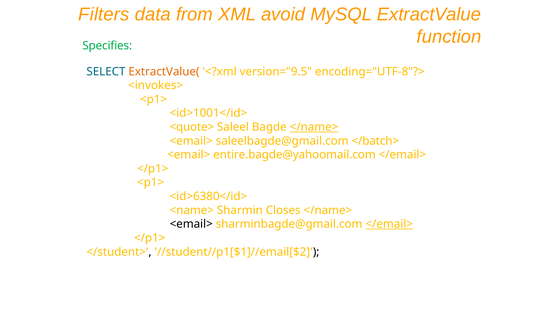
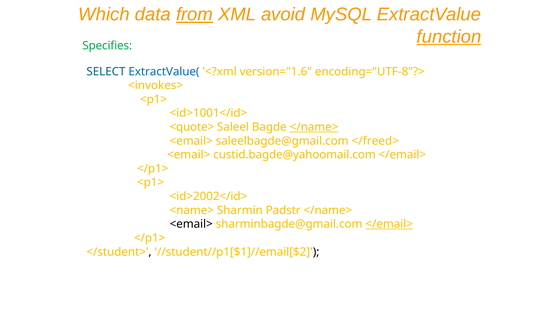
Filters: Filters -> Which (104, 14)
from underline: none -> present (195, 14)
function underline: none -> present (449, 37)
ExtractValue( colour: orange -> blue (164, 72)
version="9.5: version="9.5 -> version="1.6 (276, 72)
</batch>: </batch> -> </freed> (375, 141)
entire.bagde@yahoomail.com: entire.bagde@yahoomail.com -> custid.bagde@yahoomail.com (294, 155)
<id>6380</id>: <id>6380</id> -> <id>2002</id> (208, 196)
Closes: Closes -> Padstr (283, 210)
